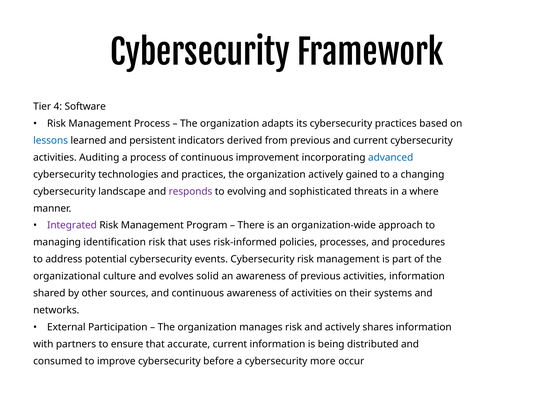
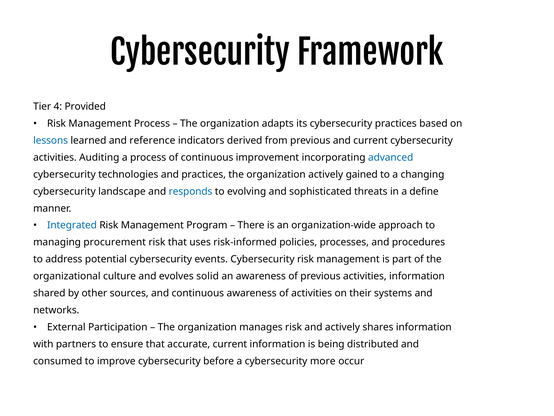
Software: Software -> Provided (85, 106)
persistent: persistent -> reference (152, 140)
responds colour: purple -> blue (191, 191)
where: where -> define (424, 191)
Integrated colour: purple -> blue (72, 225)
identification: identification -> procurement (115, 242)
